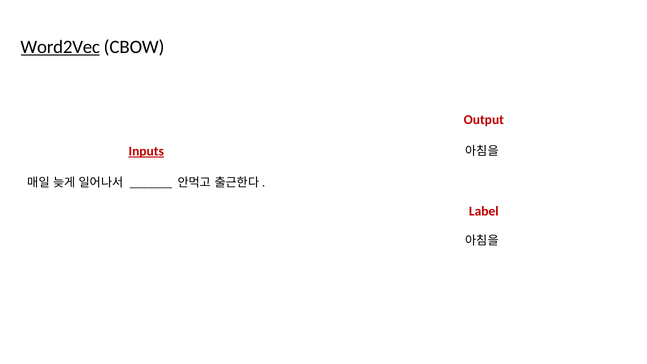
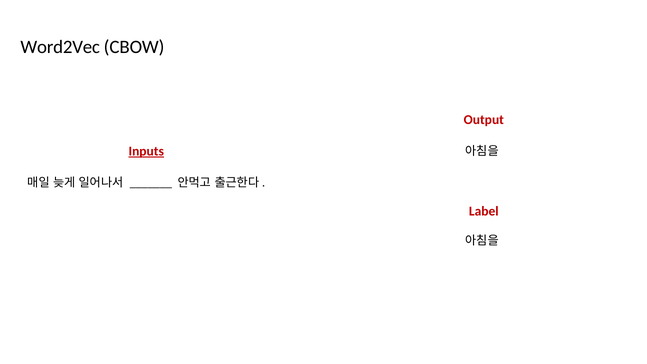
Word2Vec underline: present -> none (60, 47)
